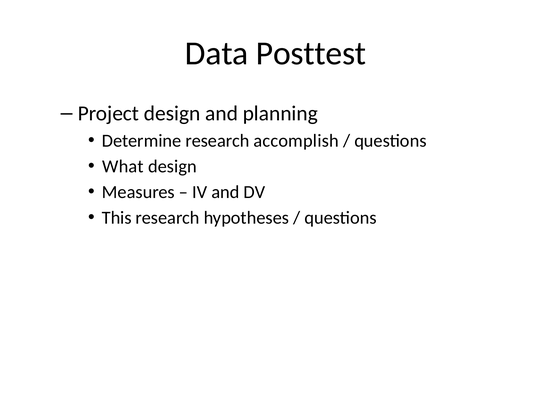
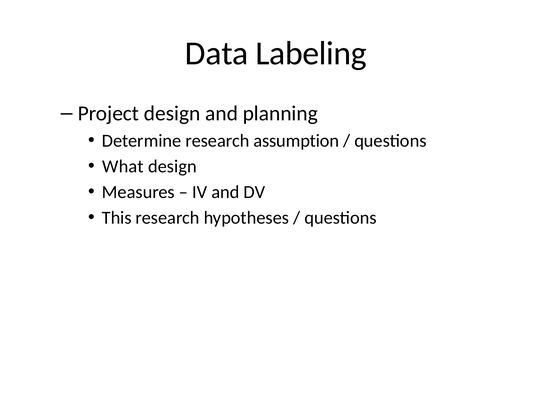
Posttest: Posttest -> Labeling (311, 53)
accomplish: accomplish -> assumption (296, 141)
